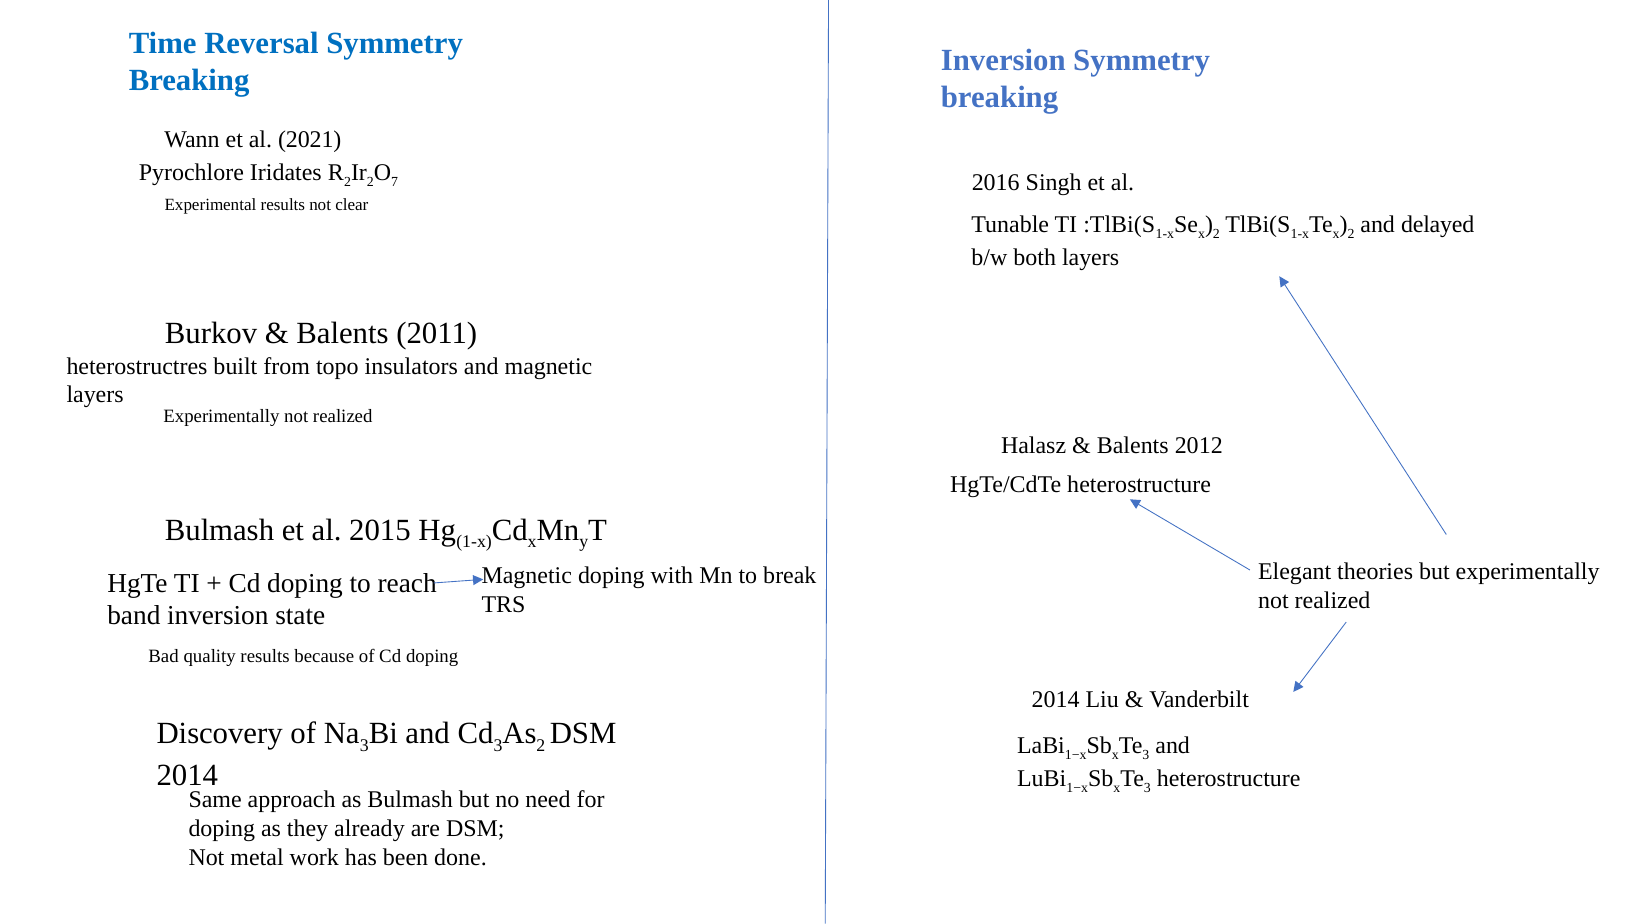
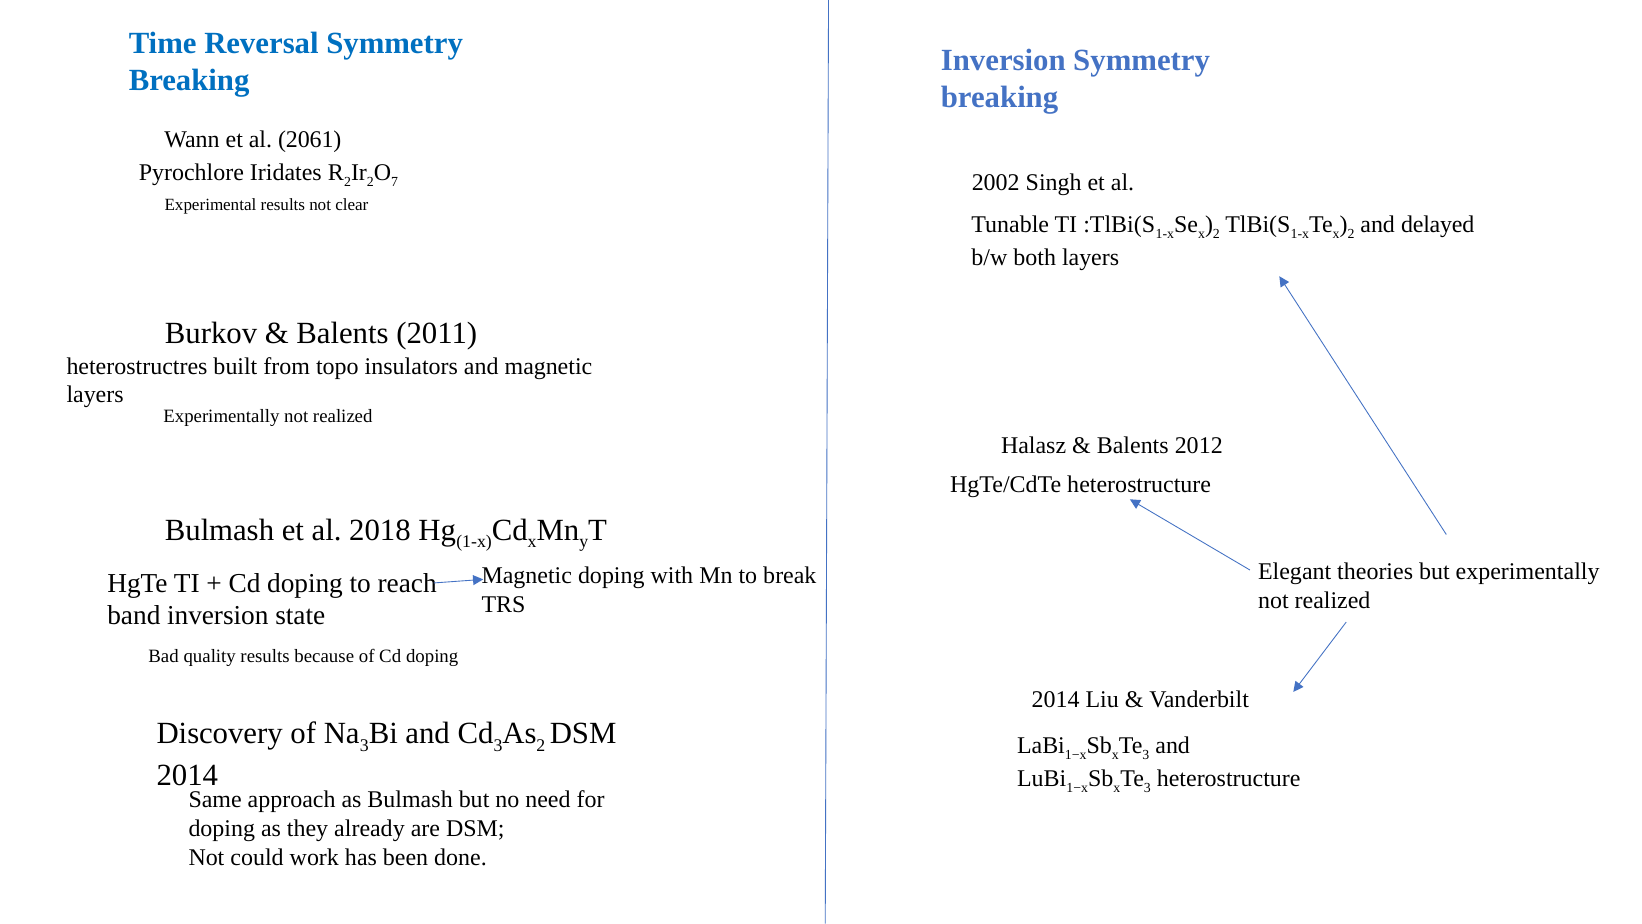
2021: 2021 -> 2061 (310, 140)
2016: 2016 -> 2002 (996, 182)
2015: 2015 -> 2018 (380, 530)
metal: metal -> could (257, 857)
